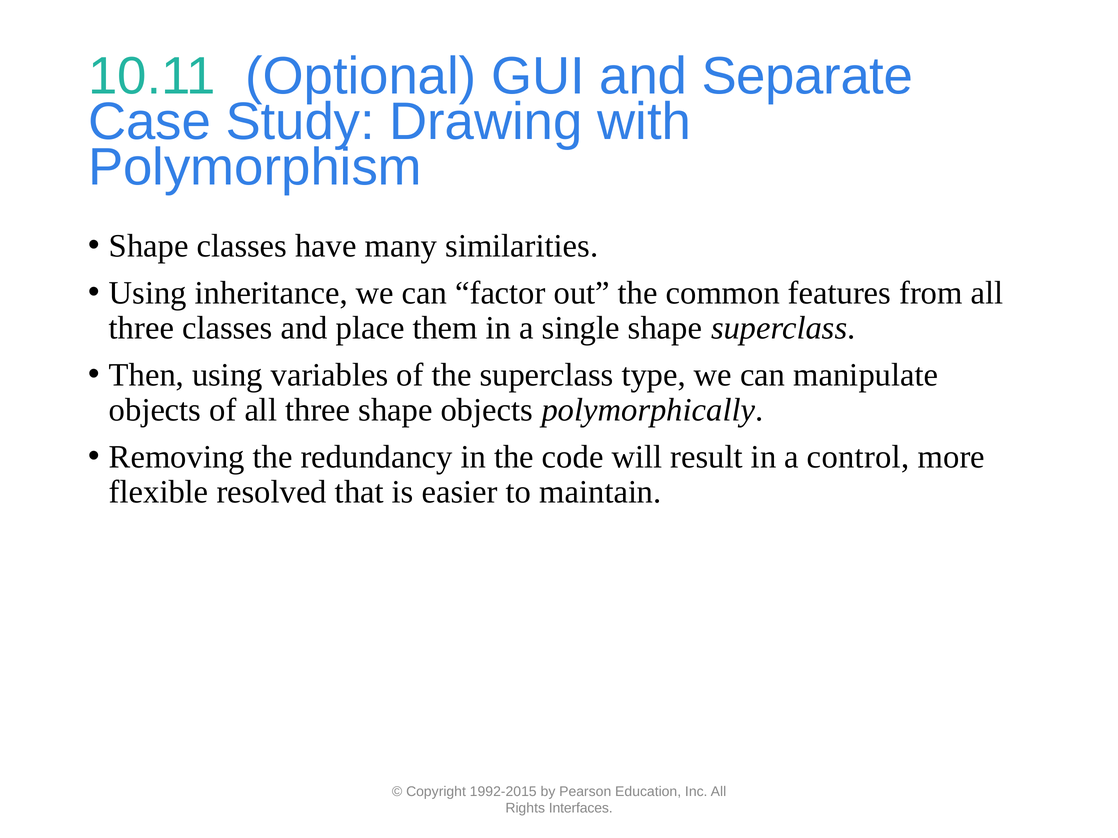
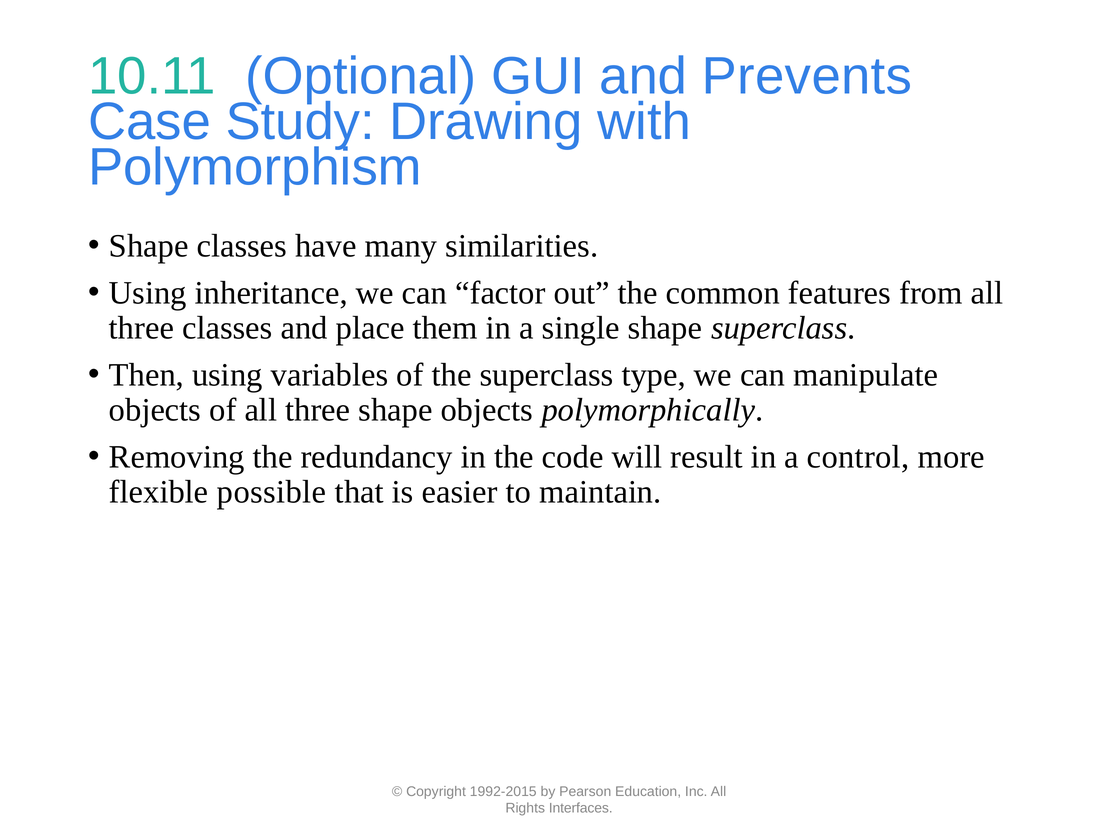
Separate: Separate -> Prevents (807, 76)
resolved: resolved -> possible (271, 492)
